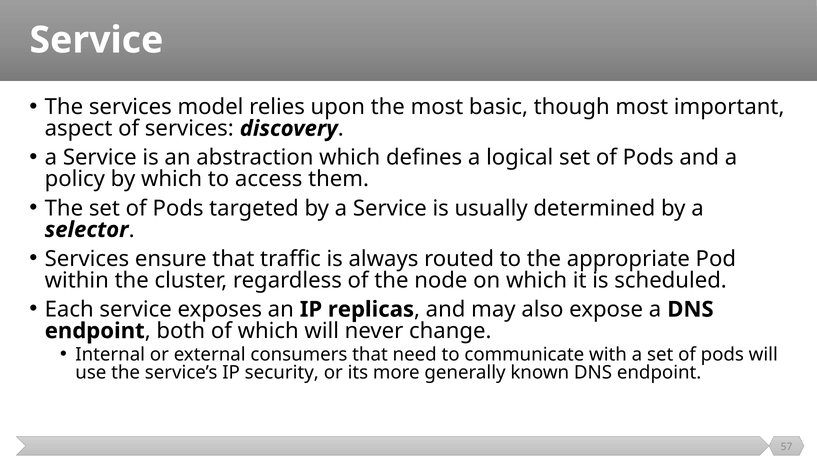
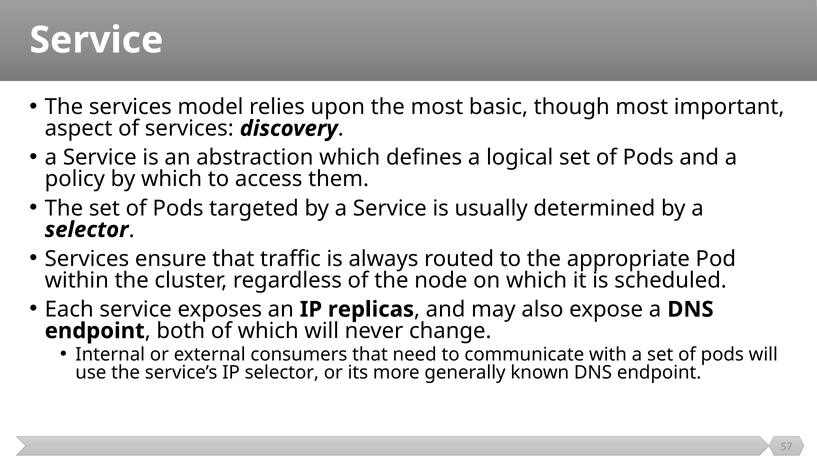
IP security: security -> selector (282, 373)
